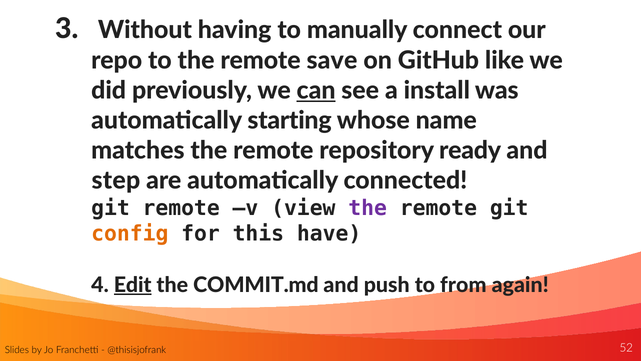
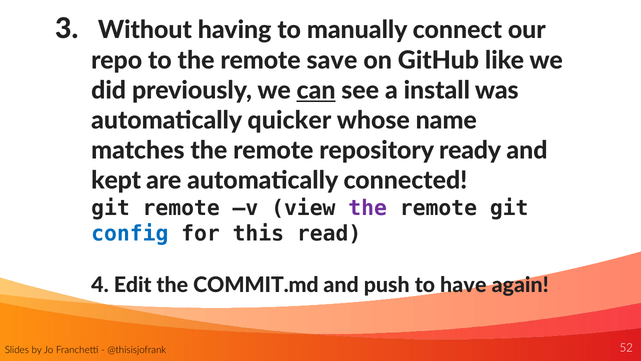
starting: starting -> quicker (289, 120)
step: step -> kept (116, 180)
config colour: orange -> blue (130, 233)
have: have -> read (329, 233)
Edit underline: present -> none (133, 285)
from: from -> have (463, 285)
